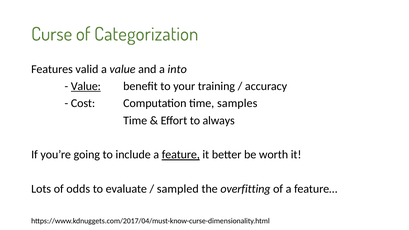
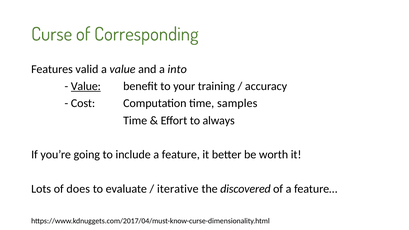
Categorization: Categorization -> Corresponding (146, 34)
feature underline: present -> none (181, 155)
odds: odds -> does (78, 189)
sampled: sampled -> iterative (178, 189)
overfitting: overfitting -> discovered (245, 189)
